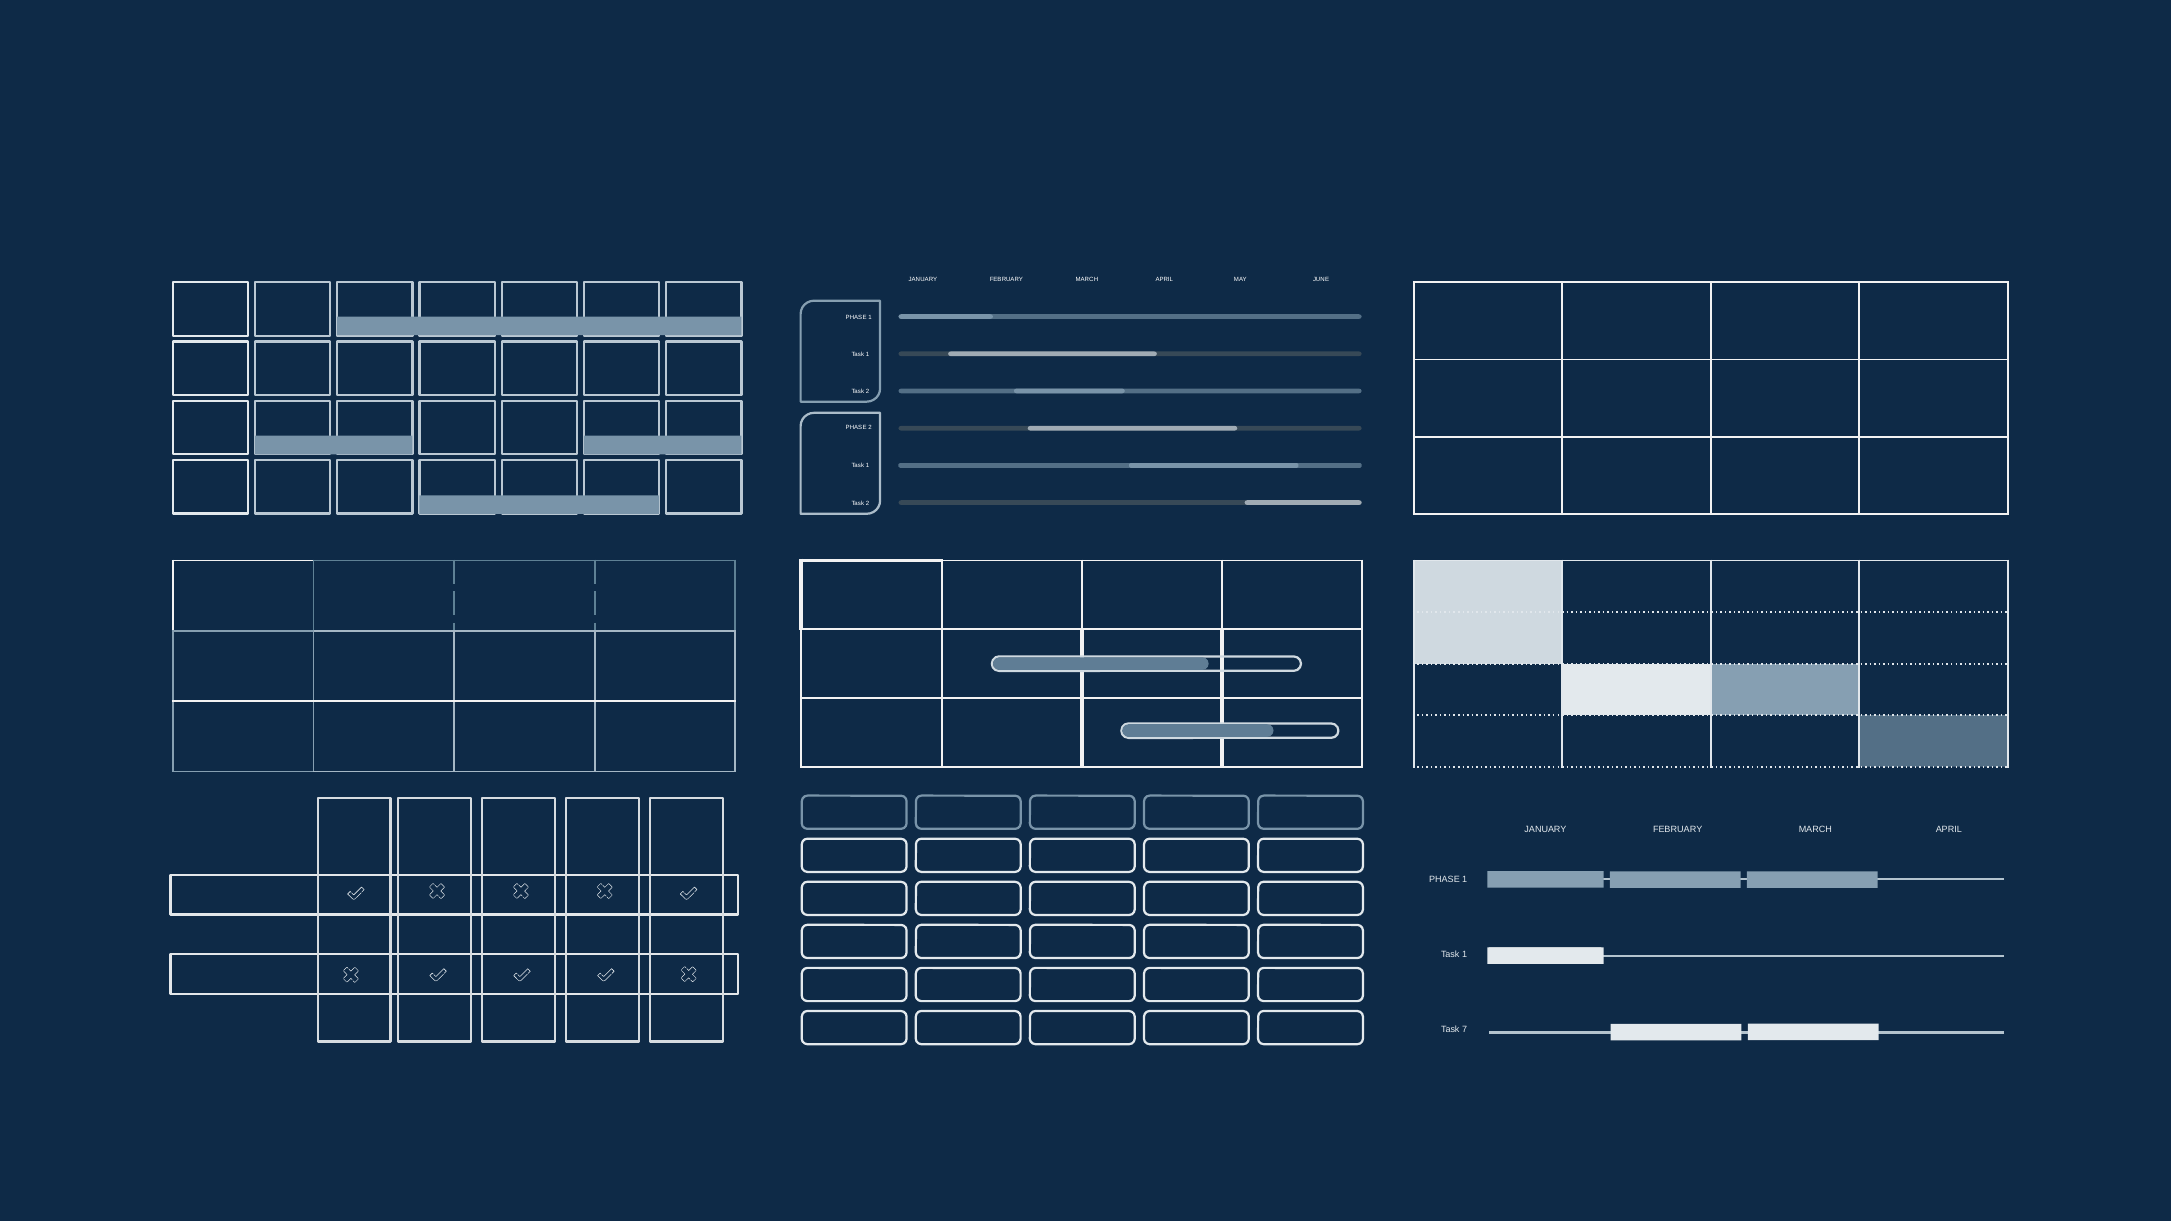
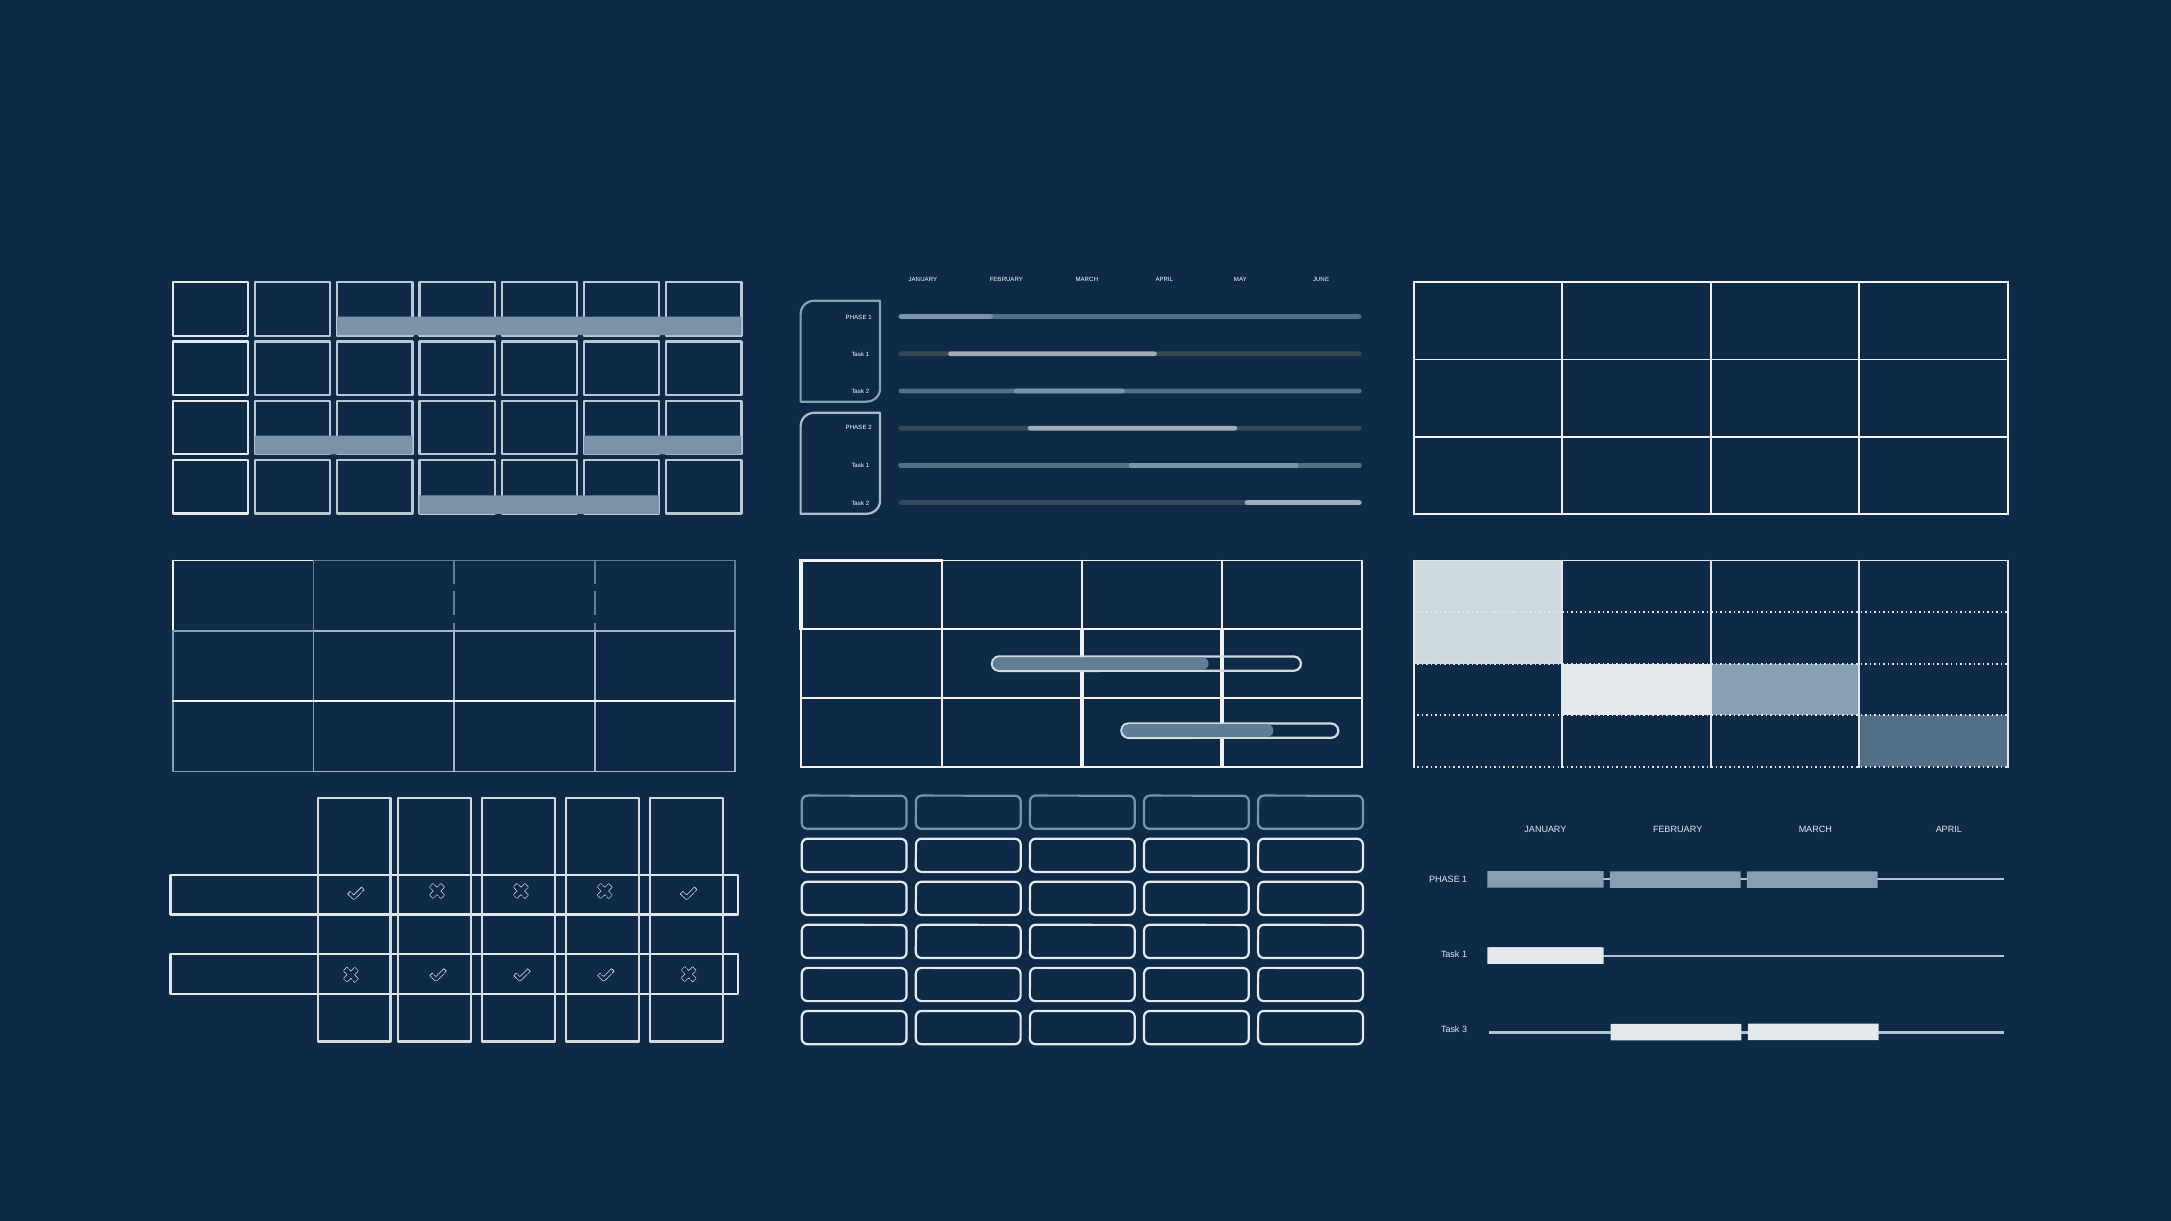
7: 7 -> 3 (1465, 1030)
